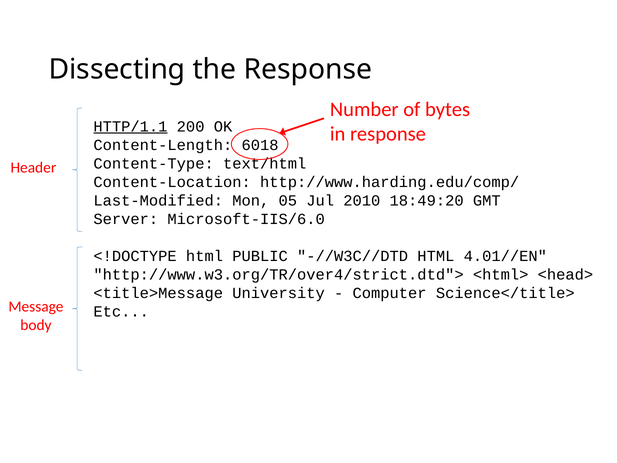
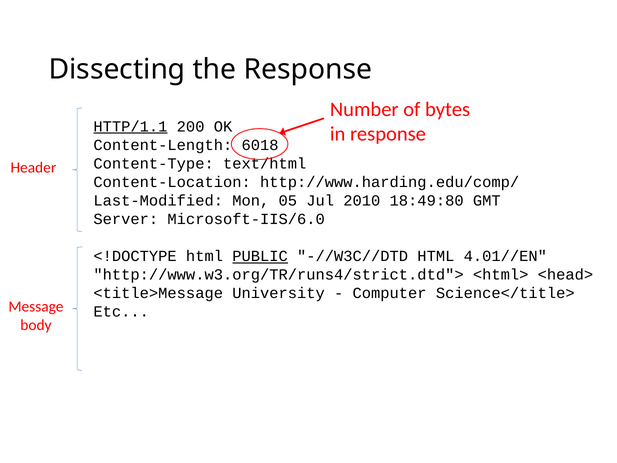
18:49:20: 18:49:20 -> 18:49:80 (427, 201)
PUBLIC underline: none -> present (260, 256)
http://www.w3.org/TR/over4/strict.dtd">: http://www.w3.org/TR/over4/strict.dtd"> -> http://www.w3.org/TR/runs4/strict.dtd"> (279, 275)
